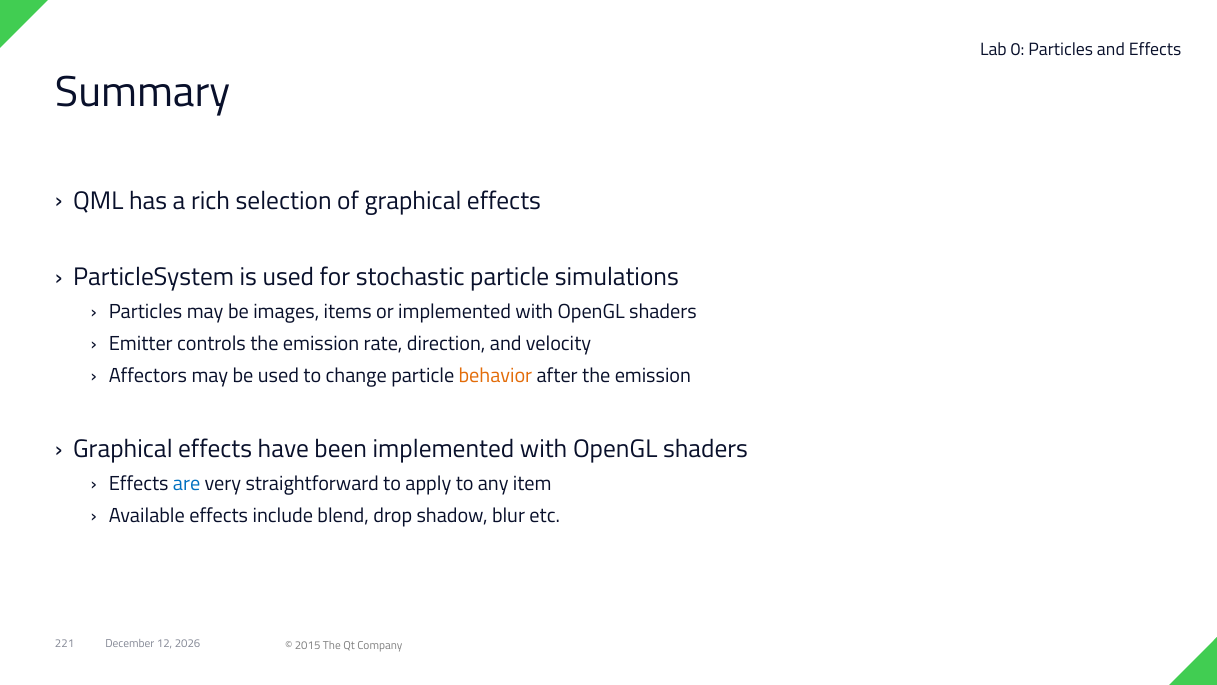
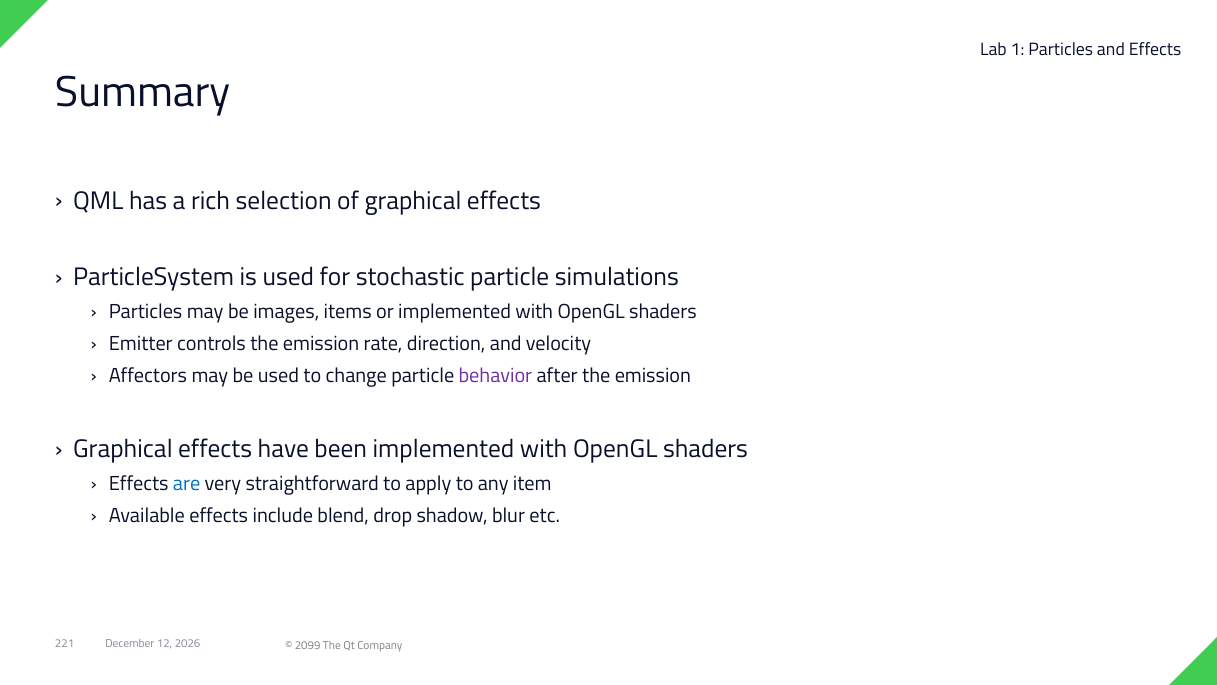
0: 0 -> 1 (1018, 50)
behavior colour: orange -> purple (495, 376)
2015: 2015 -> 2099 (308, 645)
